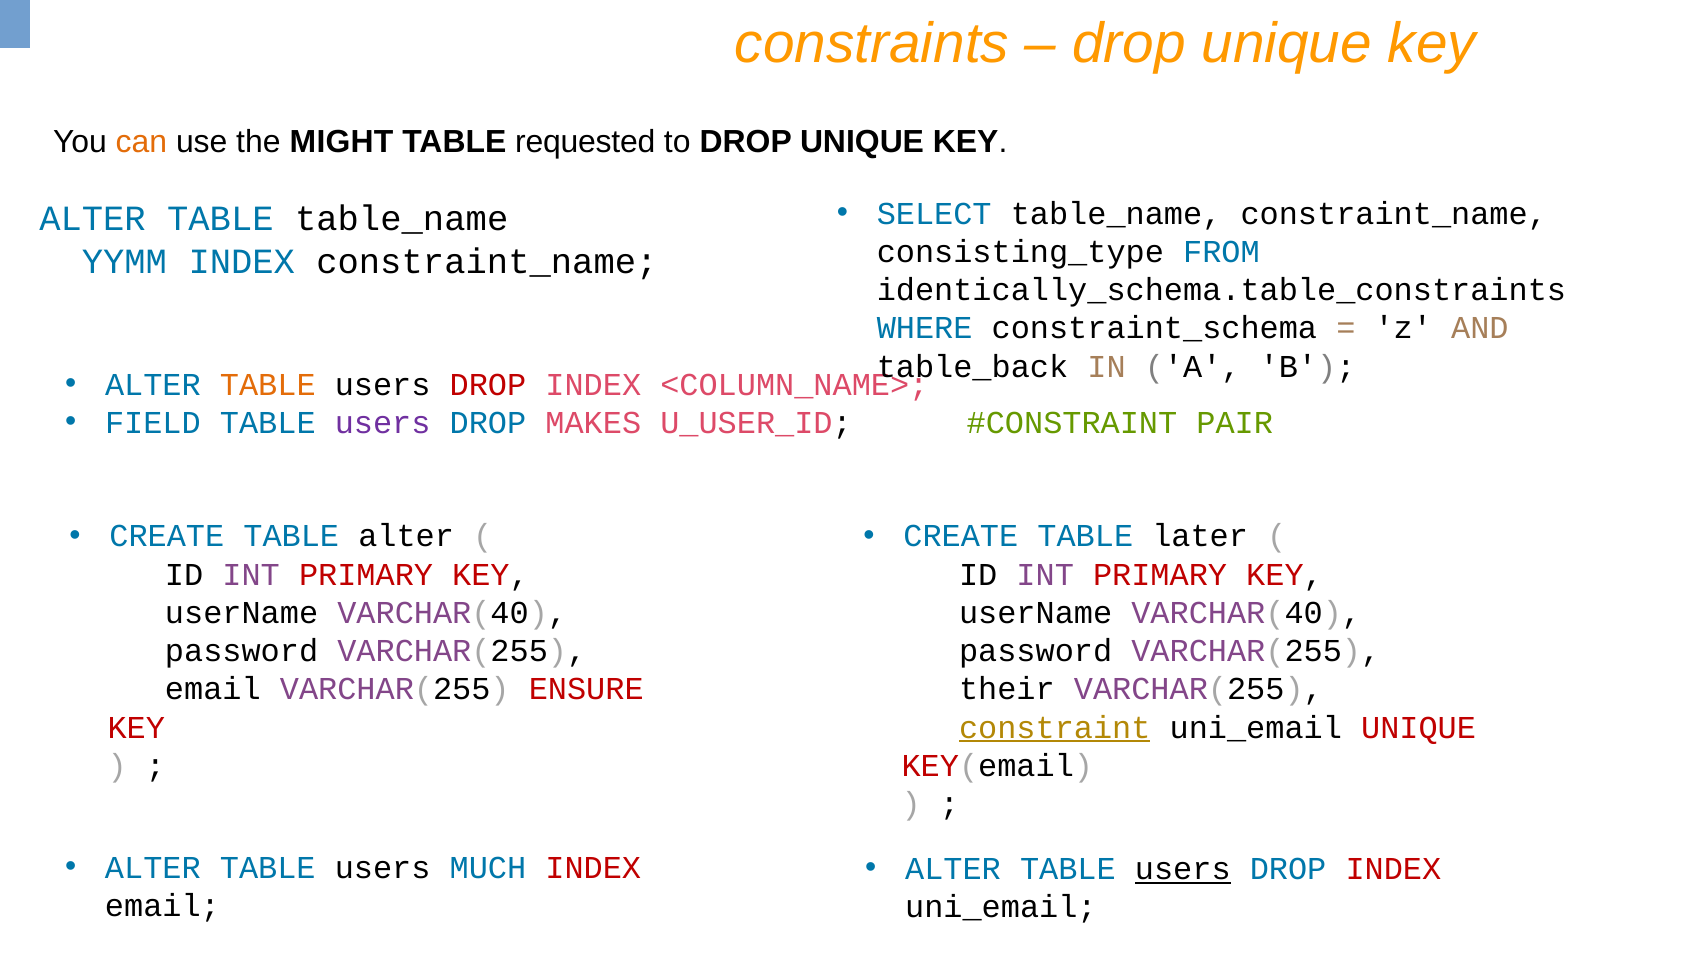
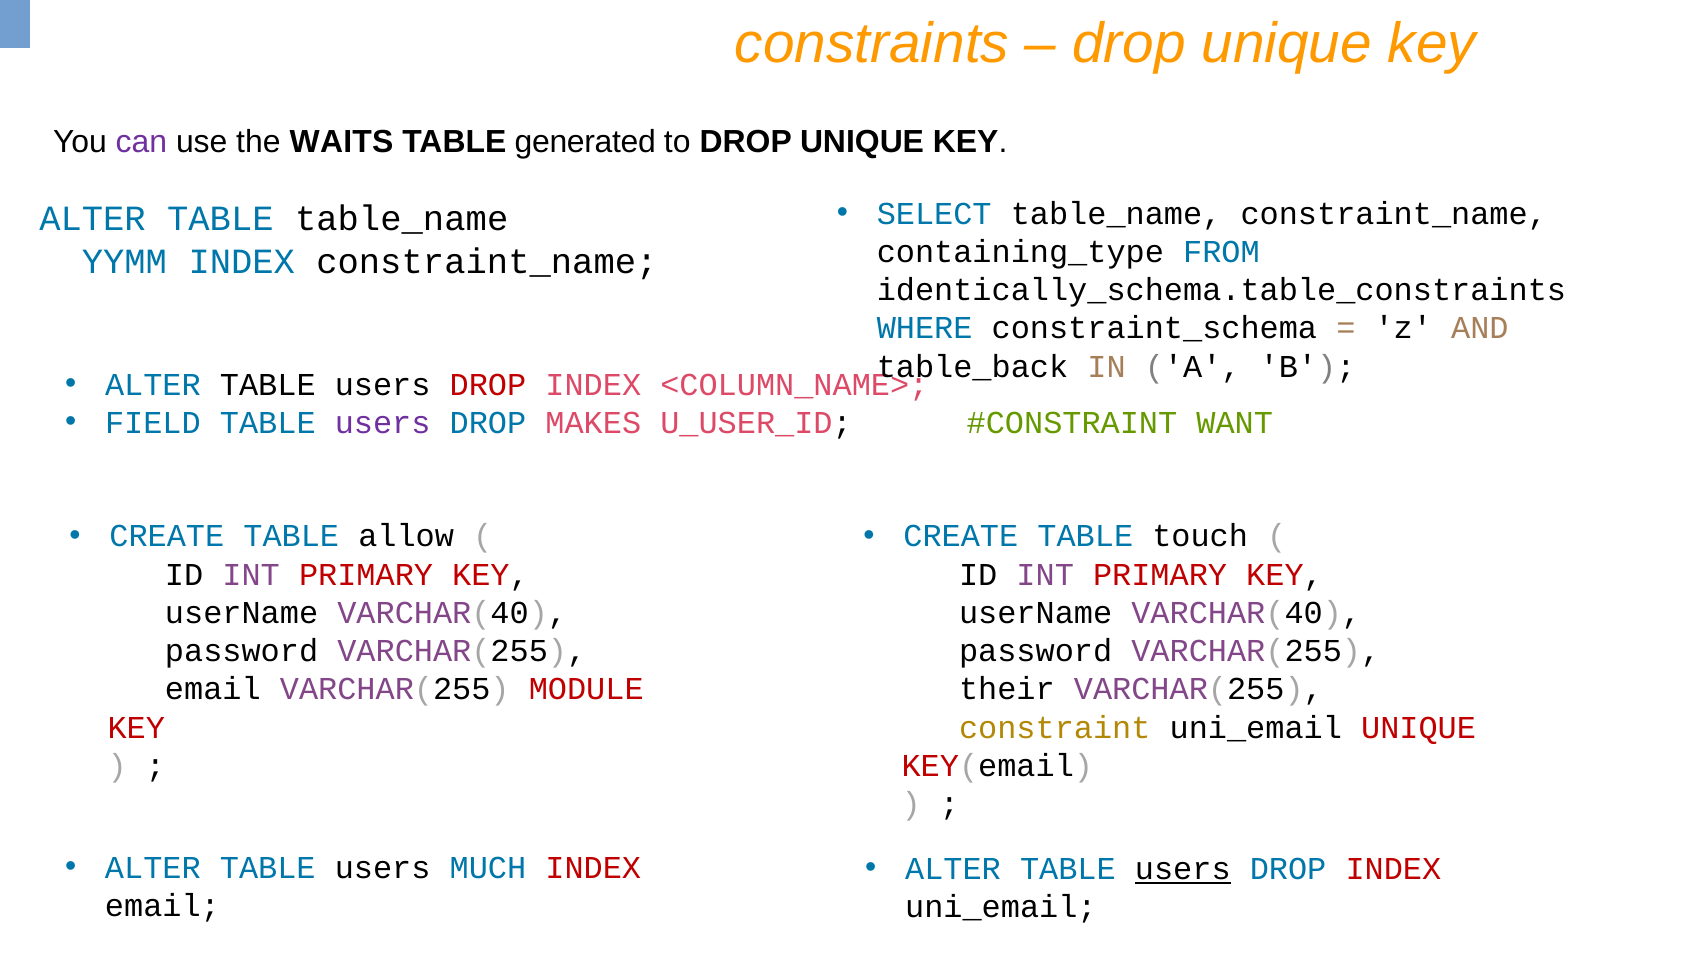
can colour: orange -> purple (141, 142)
MIGHT: MIGHT -> WAITS (342, 142)
requested: requested -> generated (585, 142)
consisting_type: consisting_type -> containing_type (1020, 252)
TABLE colour: orange -> black (268, 385)
PAIR: PAIR -> WANT (1235, 423)
TABLE alter: alter -> allow (406, 536)
later: later -> touch (1200, 536)
ENSURE: ENSURE -> MODULE (586, 690)
constraint underline: present -> none (1055, 728)
